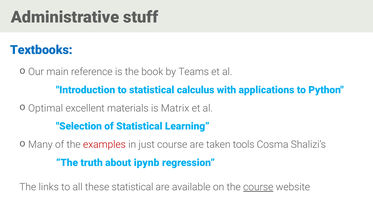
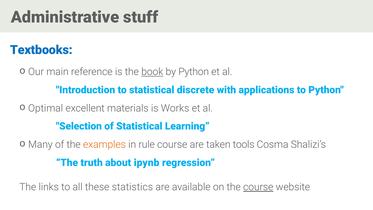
book underline: none -> present (152, 72)
by Teams: Teams -> Python (194, 72)
calculus: calculus -> discrete (196, 90)
Matrix: Matrix -> Works (175, 108)
examples colour: red -> orange (104, 144)
just: just -> rule (147, 144)
these statistical: statistical -> statistics (132, 187)
